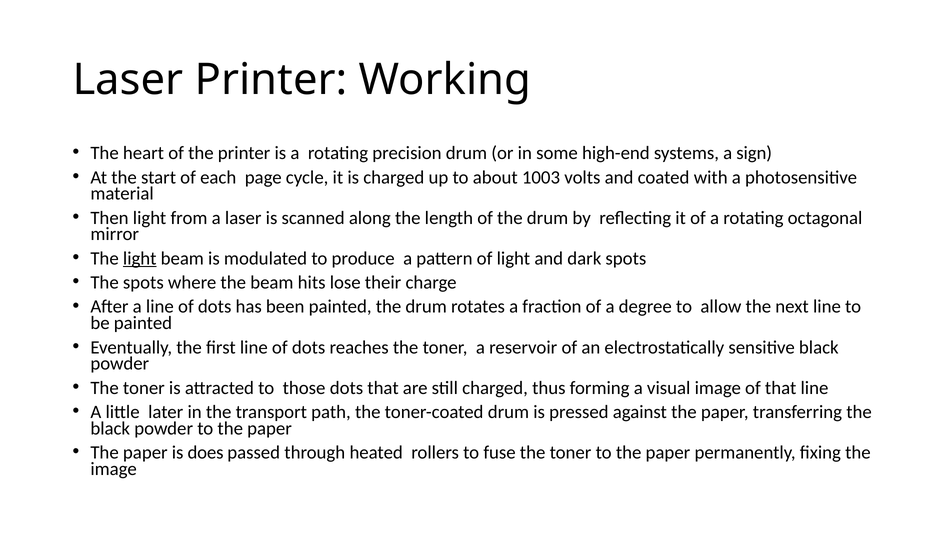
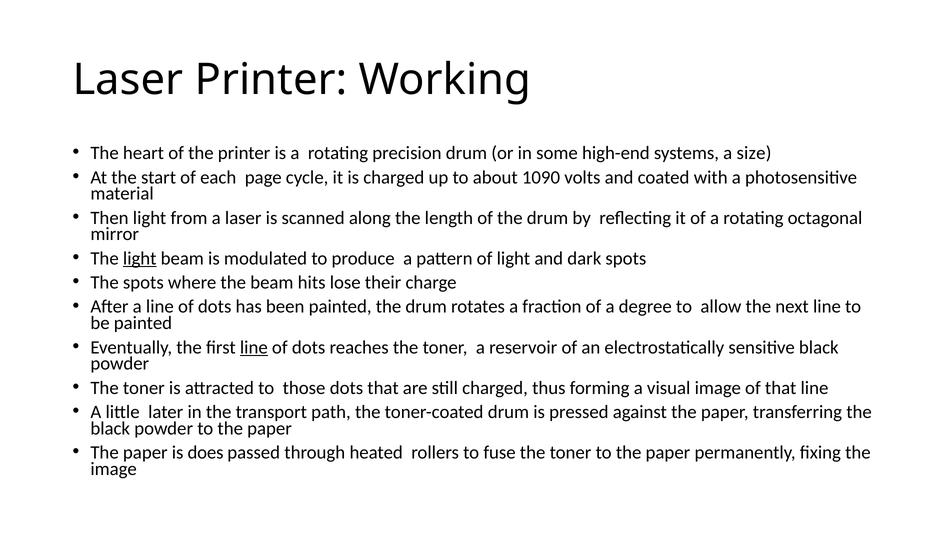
sign: sign -> size (754, 153)
1003: 1003 -> 1090 (541, 177)
line underline: none -> present (254, 347)
